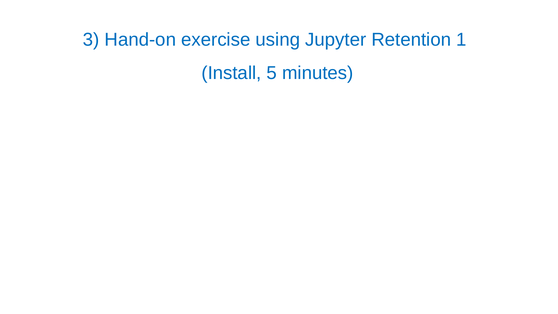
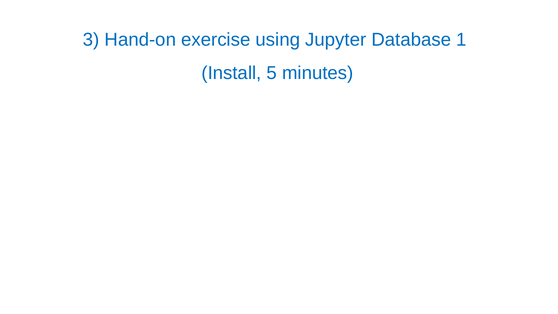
Retention: Retention -> Database (411, 40)
